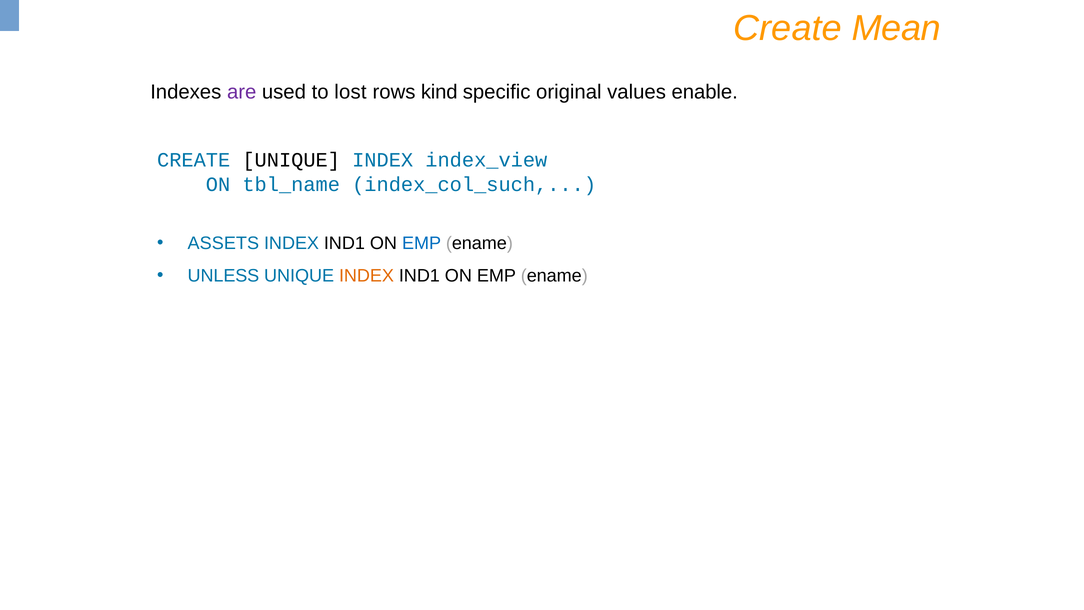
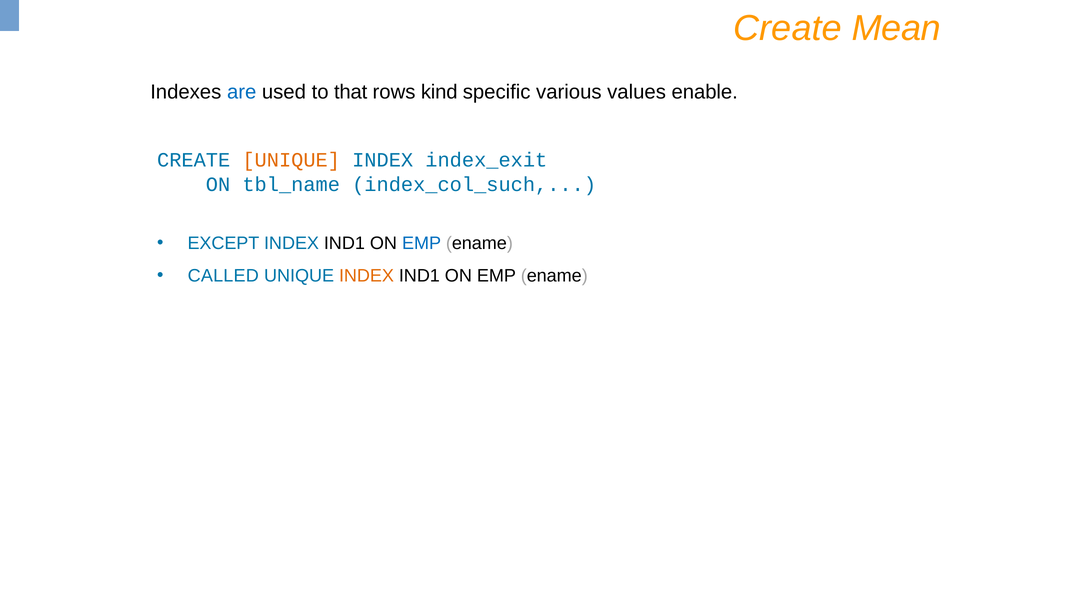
are colour: purple -> blue (242, 92)
lost: lost -> that (351, 92)
original: original -> various (569, 92)
UNIQUE colour: black -> orange (291, 160)
index_view: index_view -> index_exit (486, 160)
ASSETS: ASSETS -> EXCEPT (223, 243)
UNLESS: UNLESS -> CALLED (223, 276)
